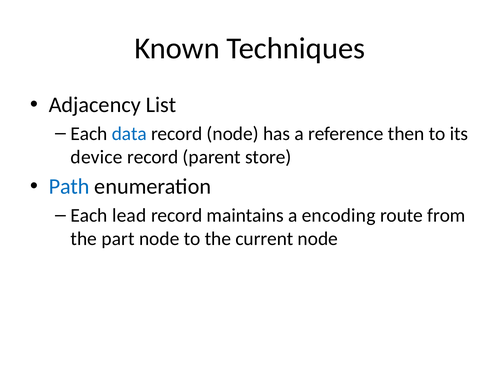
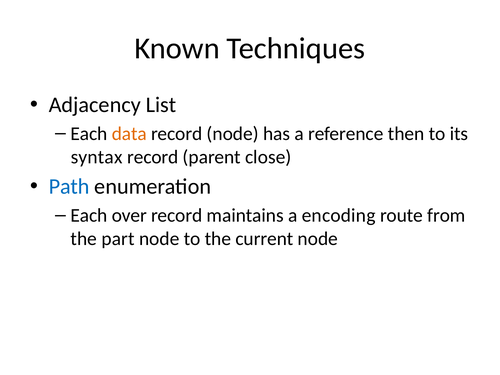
data colour: blue -> orange (129, 134)
device: device -> syntax (97, 157)
store: store -> close (268, 157)
lead: lead -> over (129, 215)
